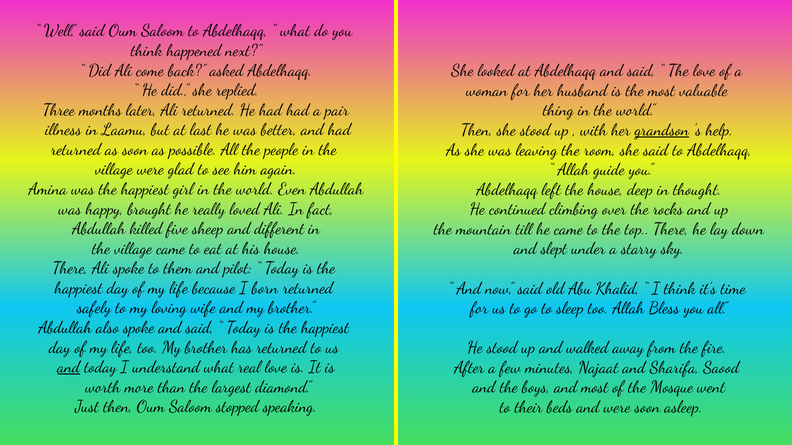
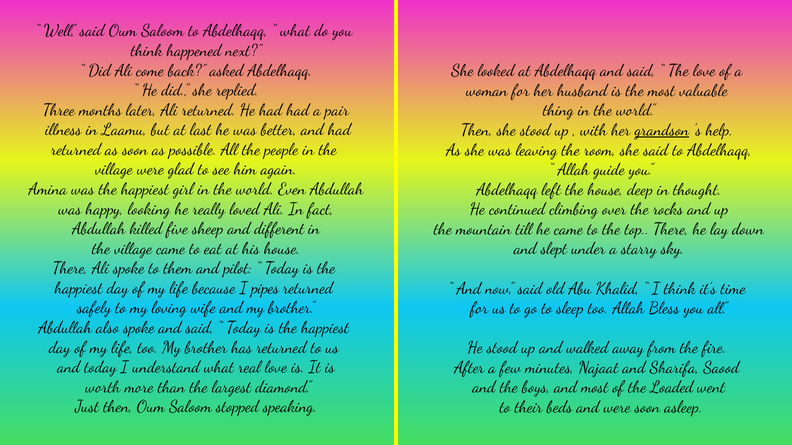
brought: brought -> looking (149, 209)
born: born -> pipes (265, 288)
and underline: present -> none (69, 367)
Mosque: Mosque -> Loaded (672, 387)
